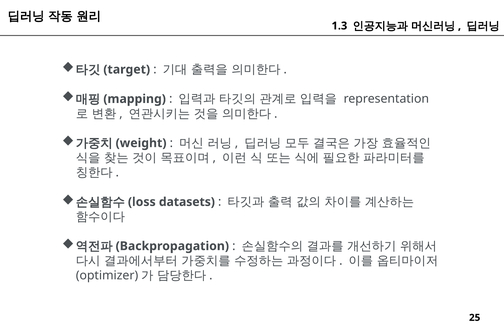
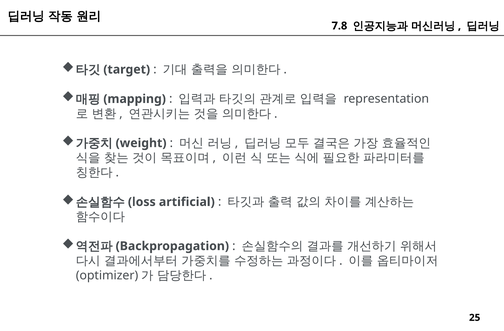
1.3: 1.3 -> 7.8 (339, 26)
datasets: datasets -> artificial (187, 202)
